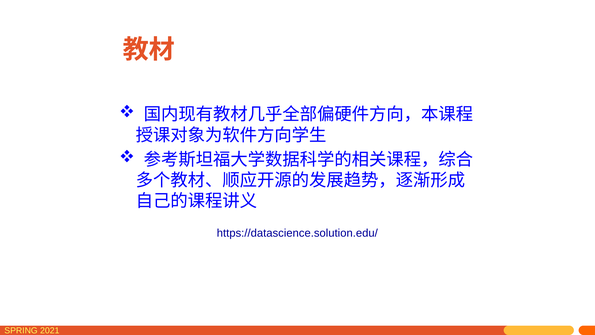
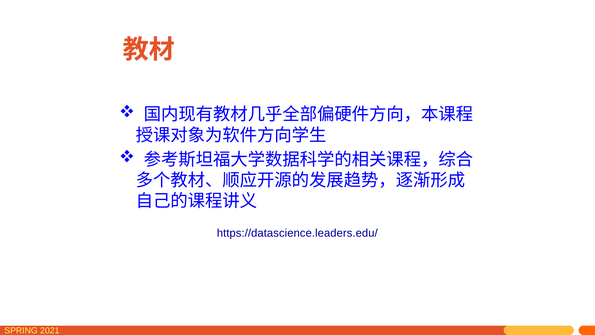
https://datascience.solution.edu/: https://datascience.solution.edu/ -> https://datascience.leaders.edu/ (297, 233)
